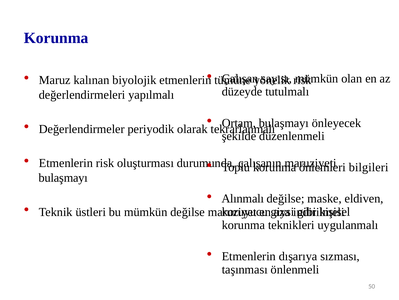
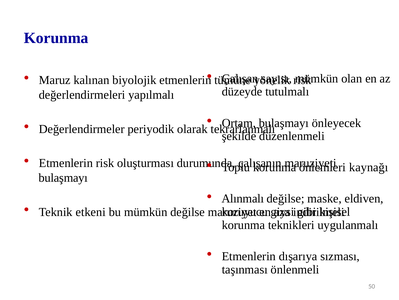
bilgileri: bilgileri -> kaynağı (369, 167)
üstleri: üstleri -> etkeni (91, 211)
